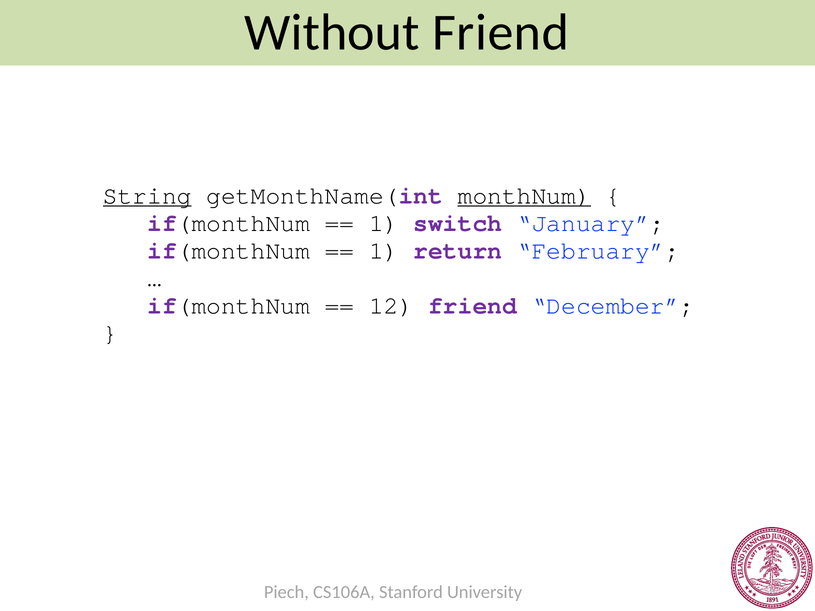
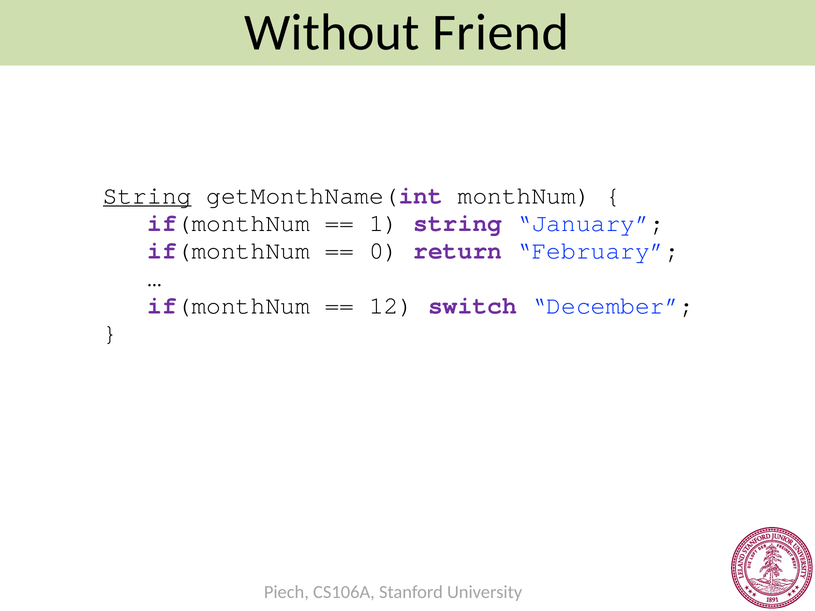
monthNum underline: present -> none (524, 195)
1 switch: switch -> string (458, 223)
1: 1 -> 0 (384, 250)
12 friend: friend -> switch (473, 305)
